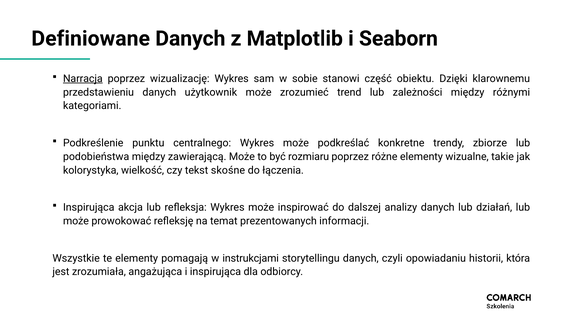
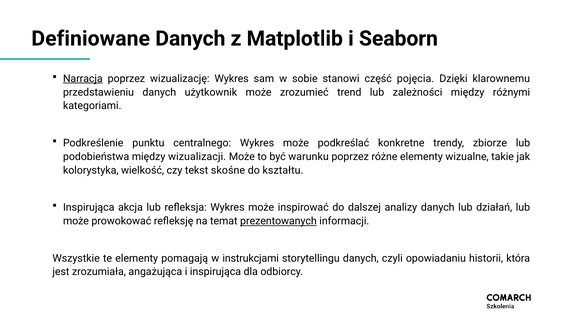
obiektu: obiektu -> pojęcia (416, 79)
zawierającą: zawierającą -> wizualizacji (197, 157)
rozmiaru: rozmiaru -> warunku (309, 157)
łączenia: łączenia -> kształtu (283, 170)
prezentowanych underline: none -> present (278, 221)
